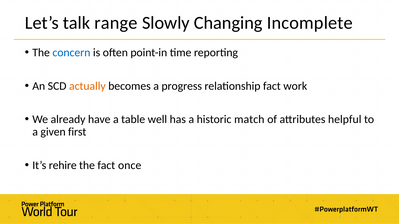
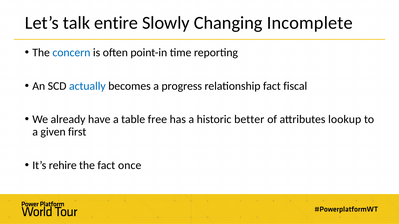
range: range -> entire (116, 23)
actually colour: orange -> blue (87, 86)
work: work -> fiscal (295, 86)
well: well -> free (157, 120)
match: match -> better (249, 120)
helpful: helpful -> lookup (345, 120)
